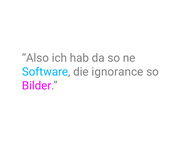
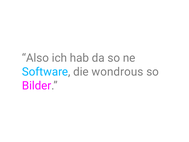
ignorance: ignorance -> wondrous (117, 72)
